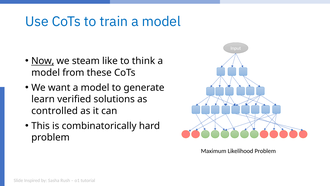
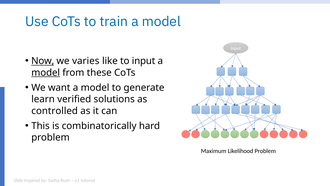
steam: steam -> varies (86, 61)
to think: think -> input (144, 61)
model underline: none -> present (46, 72)
